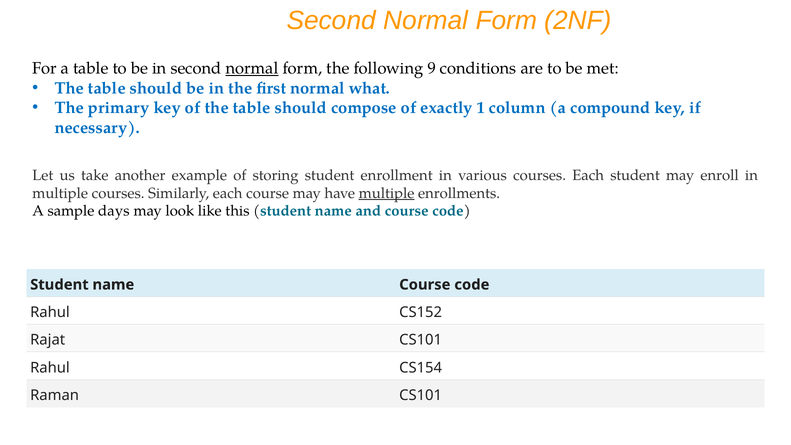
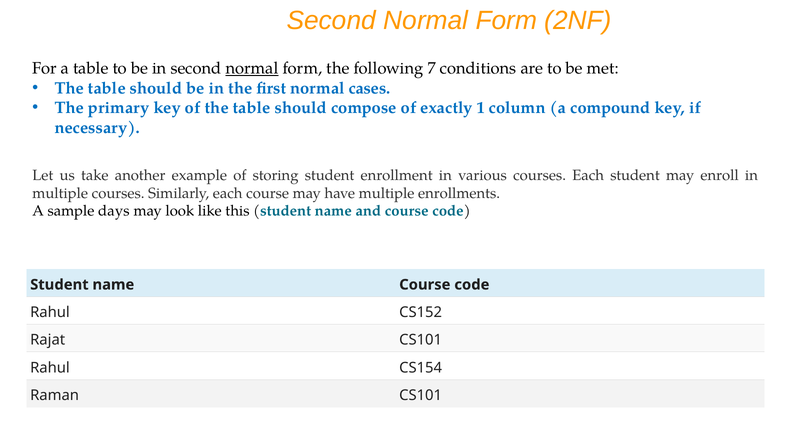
9: 9 -> 7 (432, 68)
what: what -> cases (369, 88)
multiple underline: present -> none (387, 193)
